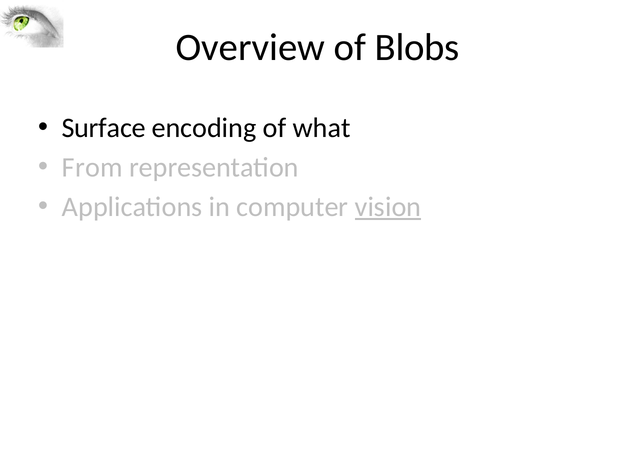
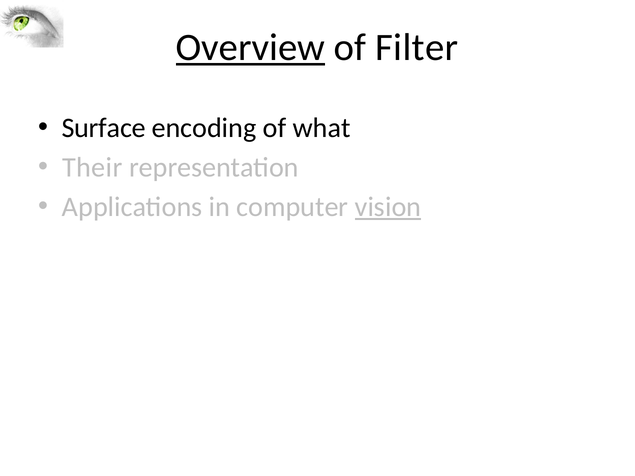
Overview underline: none -> present (250, 48)
Blobs: Blobs -> Filter (417, 48)
From: From -> Their (92, 167)
